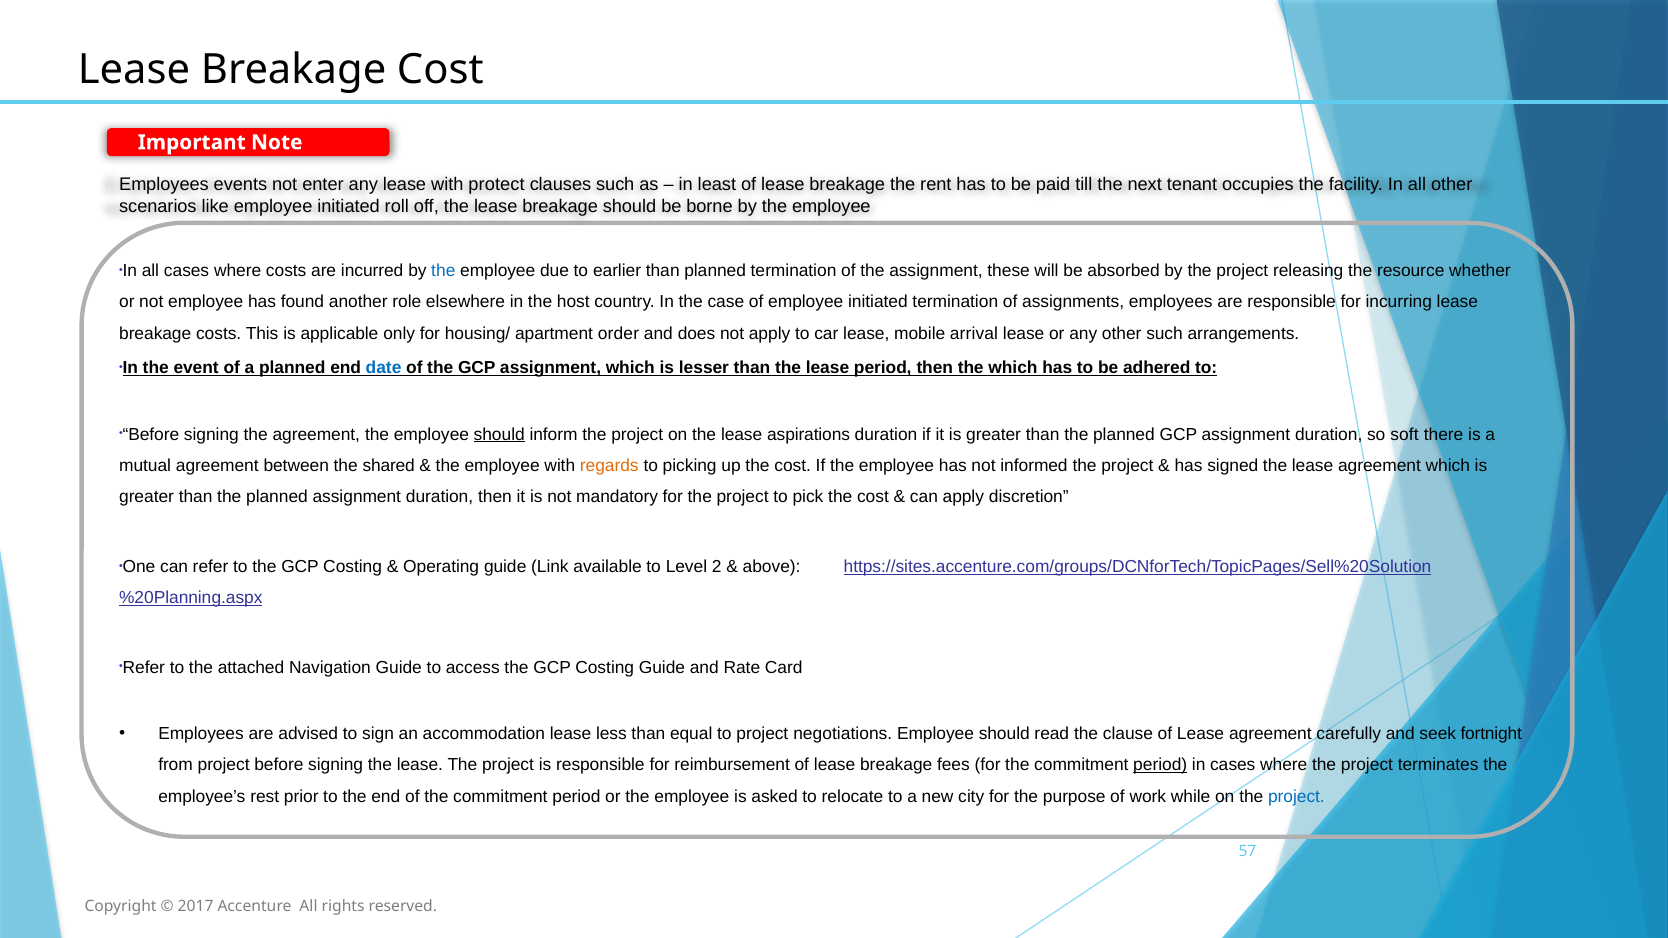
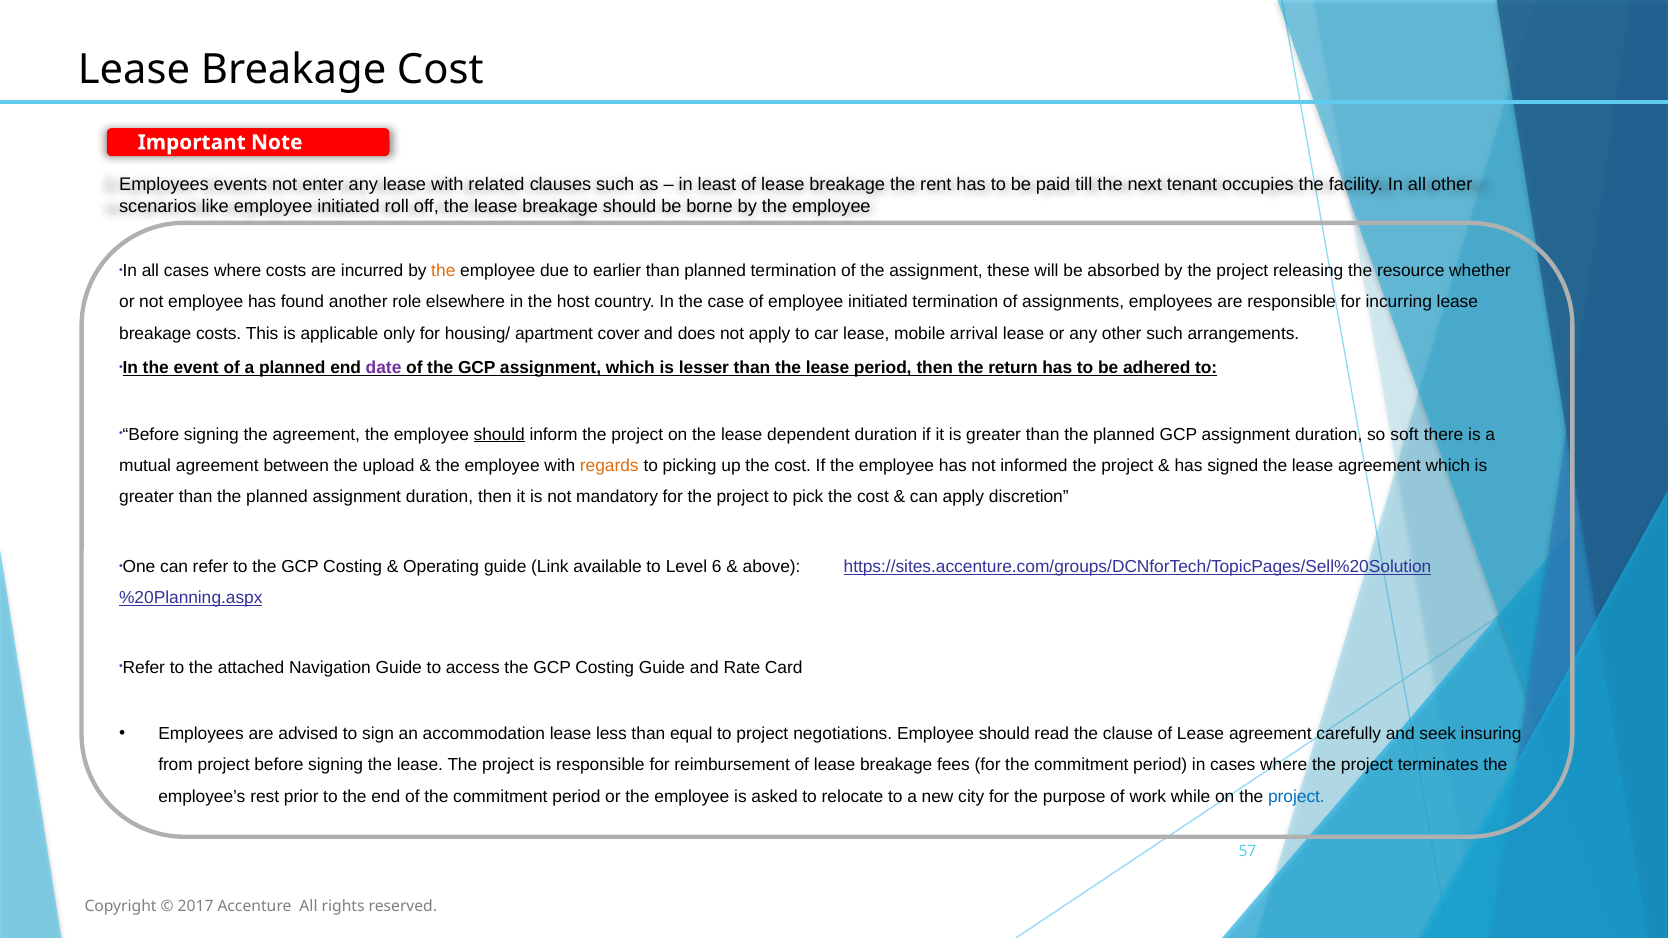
protect: protect -> related (497, 184)
the colour: blue -> orange (443, 271)
order: order -> cover (619, 334)
date colour: blue -> purple (384, 368)
the which: which -> return (1013, 368)
aspirations: aspirations -> dependent (808, 434)
shared: shared -> upload (389, 466)
2: 2 -> 6 (717, 567)
fortnight: fortnight -> insuring (1491, 734)
period underline: present -> none (1160, 765)
